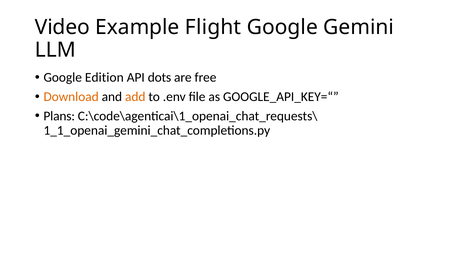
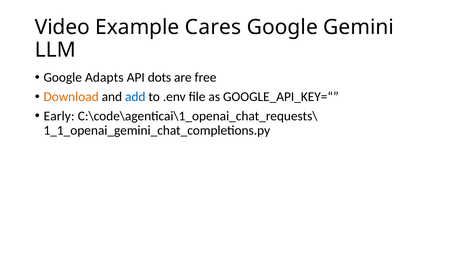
Flight: Flight -> Cares (213, 27)
Edition: Edition -> Adapts (104, 77)
add colour: orange -> blue (135, 97)
Plans: Plans -> Early (59, 116)
